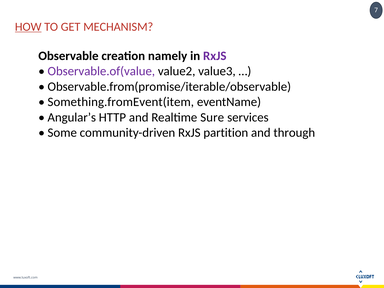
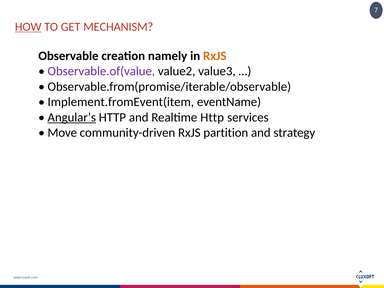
RxJS colour: purple -> orange (215, 56)
Something.fromEvent(item: Something.fromEvent(item -> Implement.fromEvent(item (121, 102)
Angular’s underline: none -> present (72, 117)
Realtime Sure: Sure -> Http (212, 117)
Some: Some -> Move (62, 133)
through: through -> strategy (294, 133)
